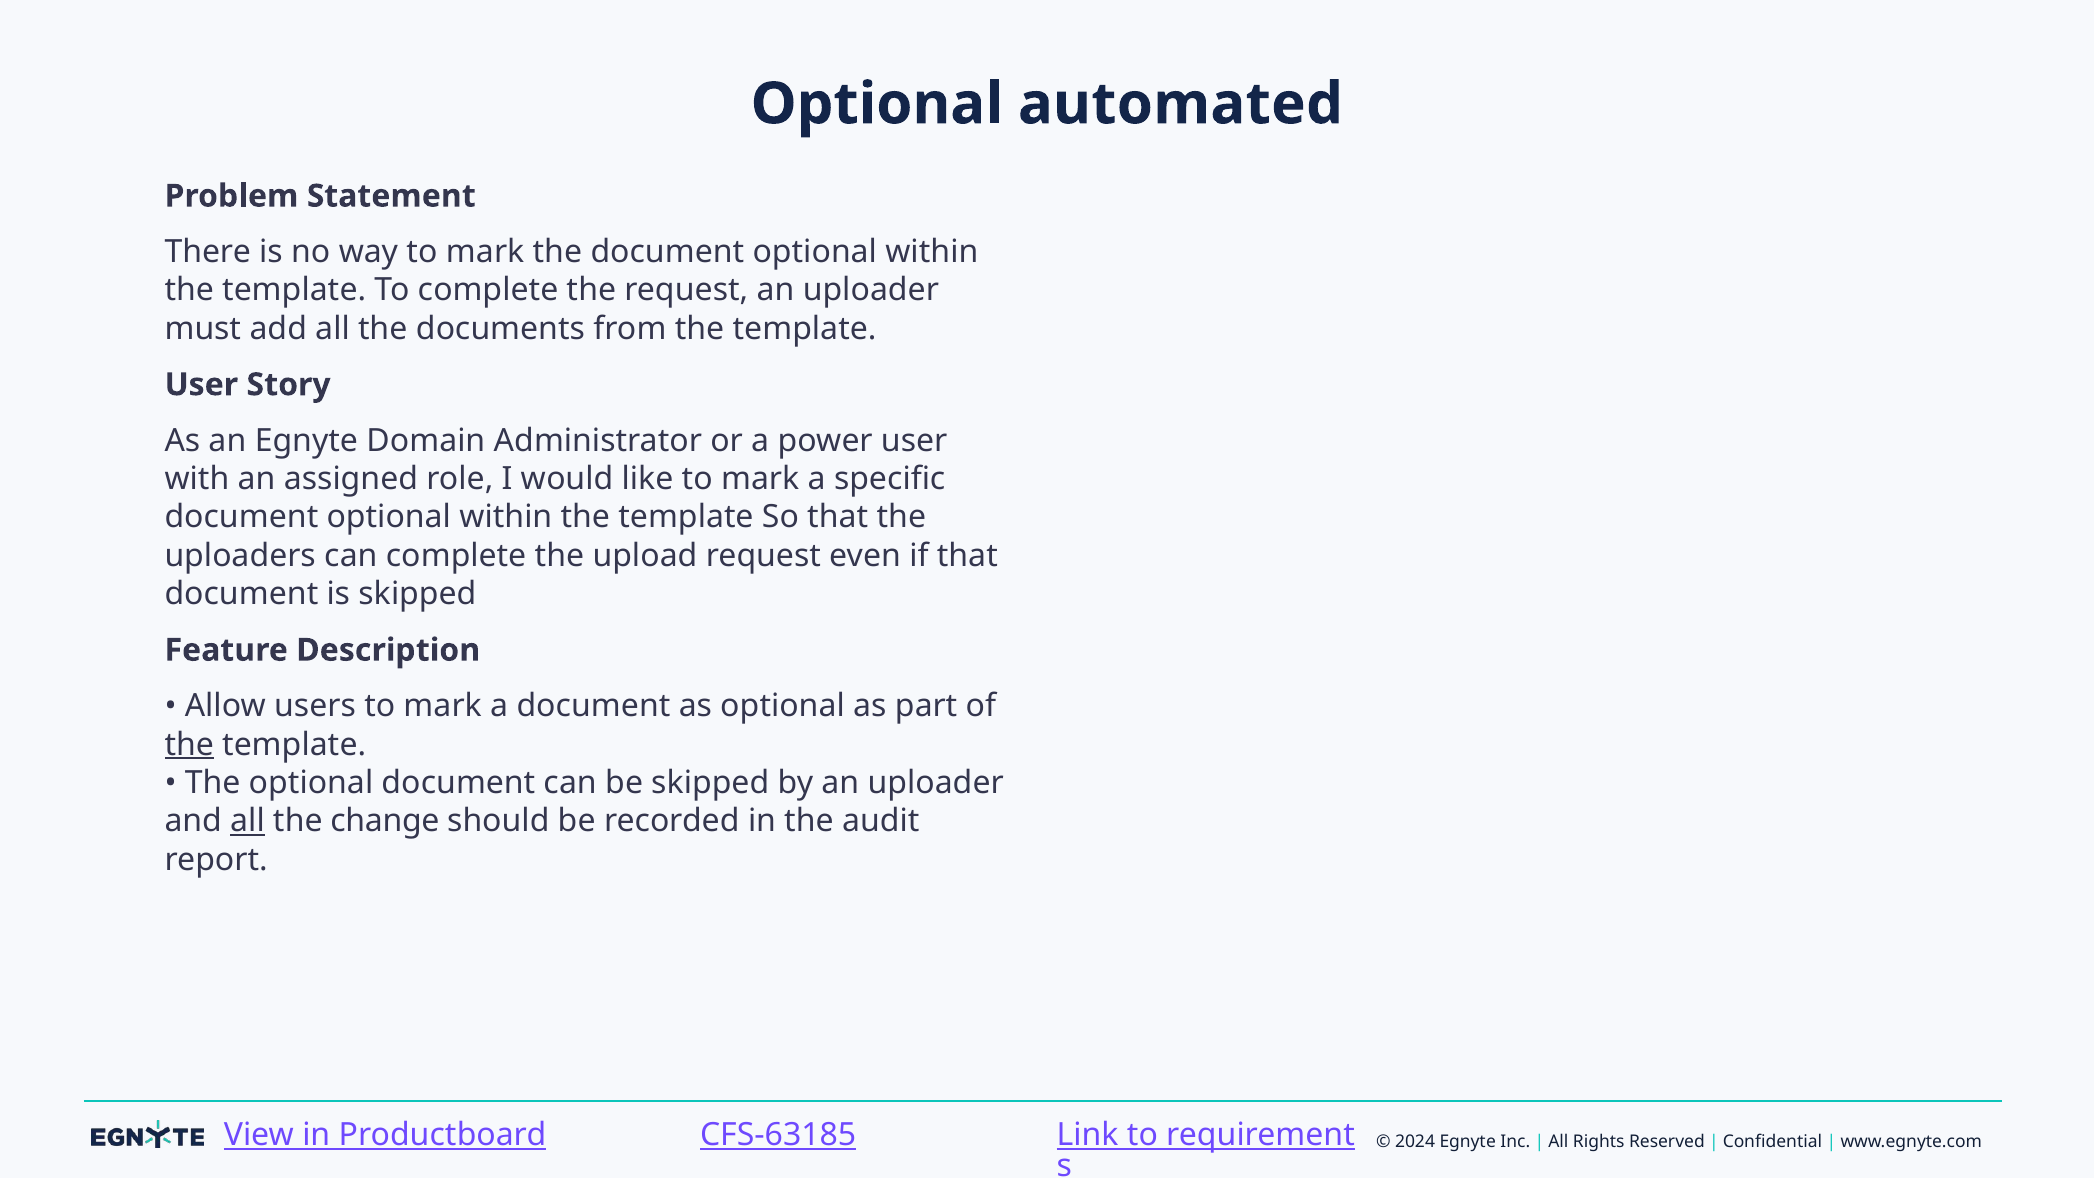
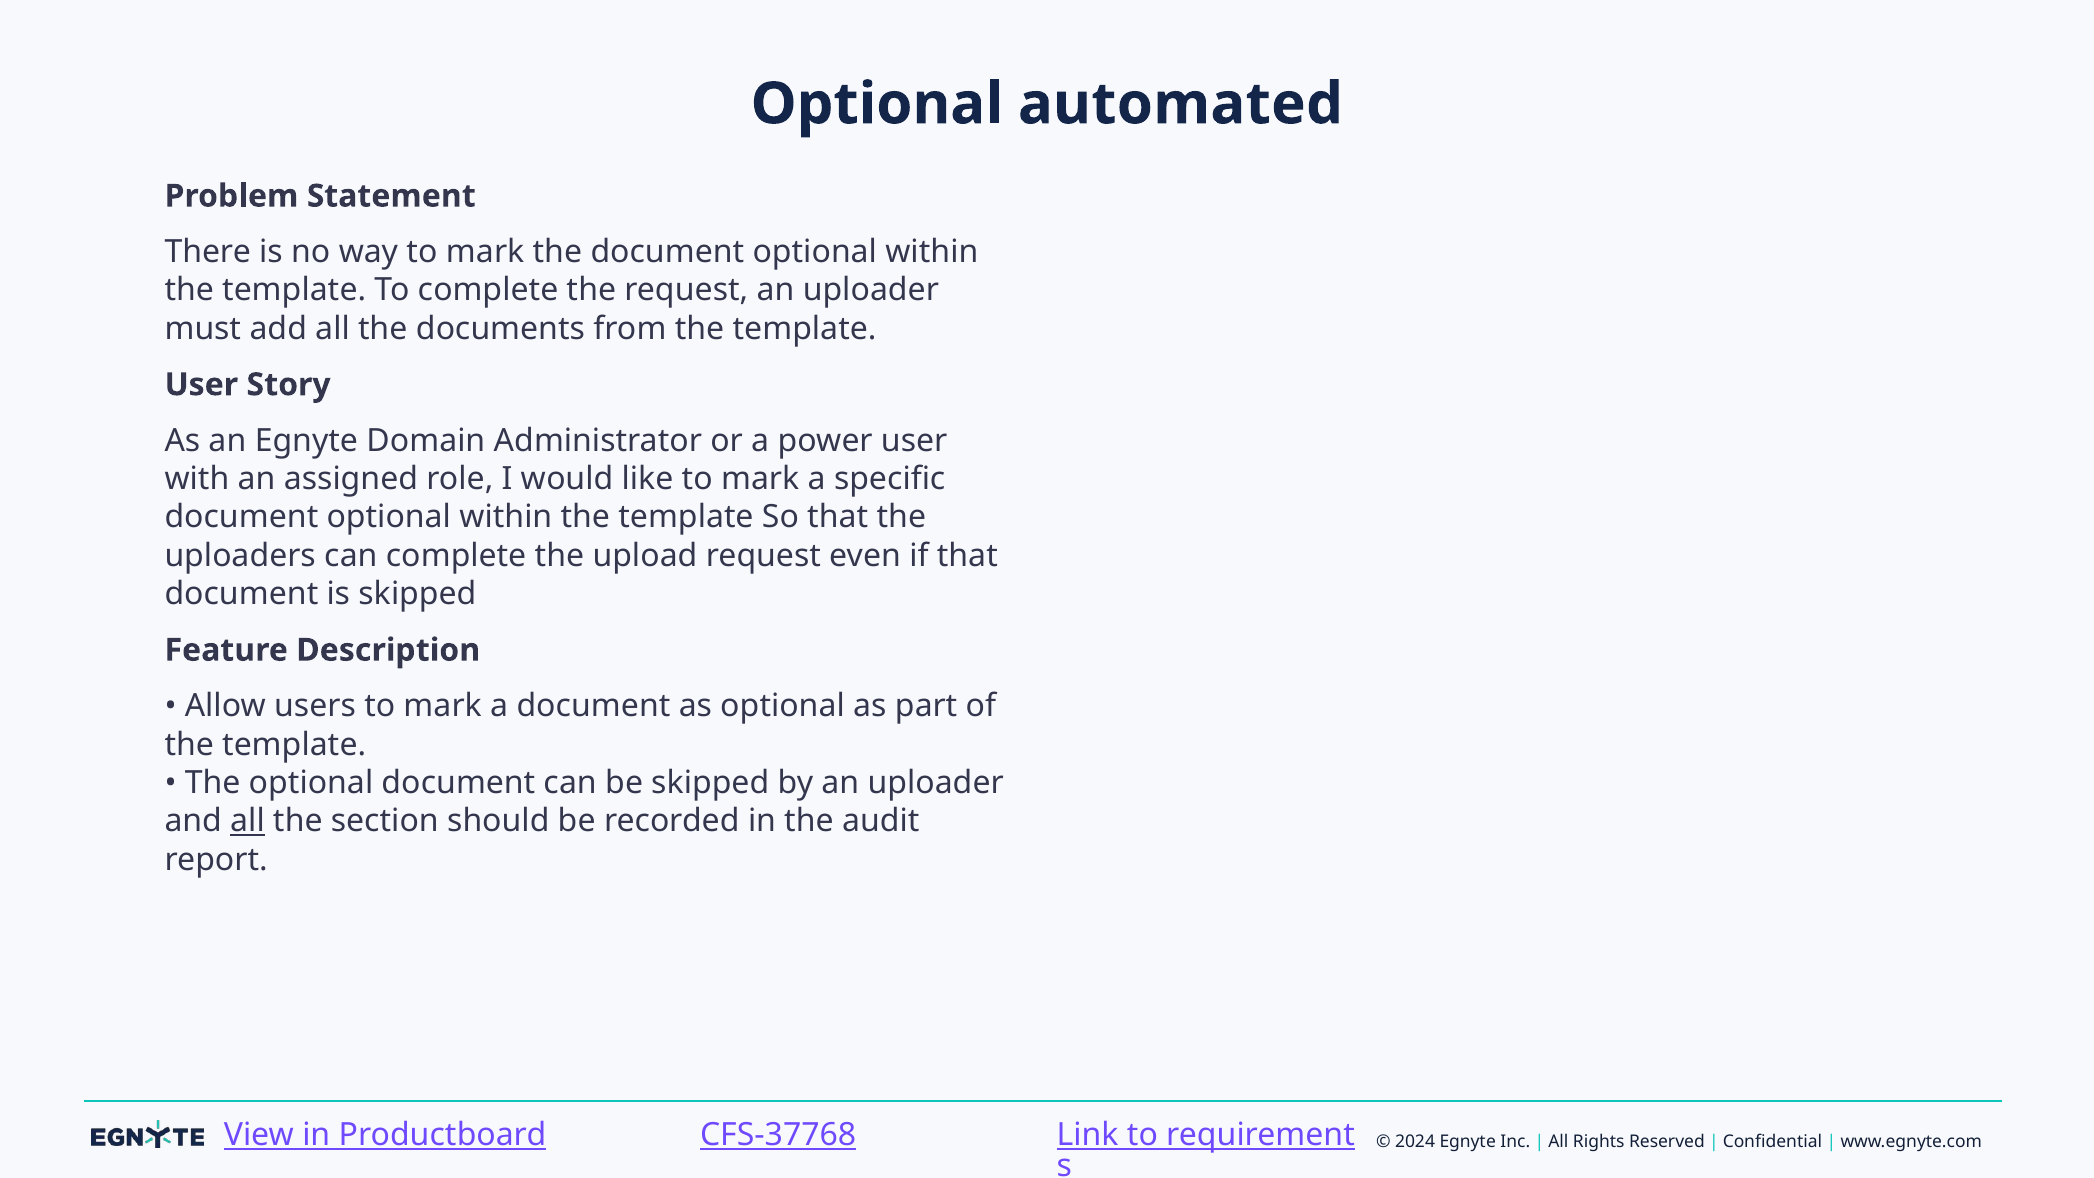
the underline: present -> none (189, 744)
change: change -> section (385, 821)
CFS-63185: CFS-63185 -> CFS-37768 (778, 1135)
